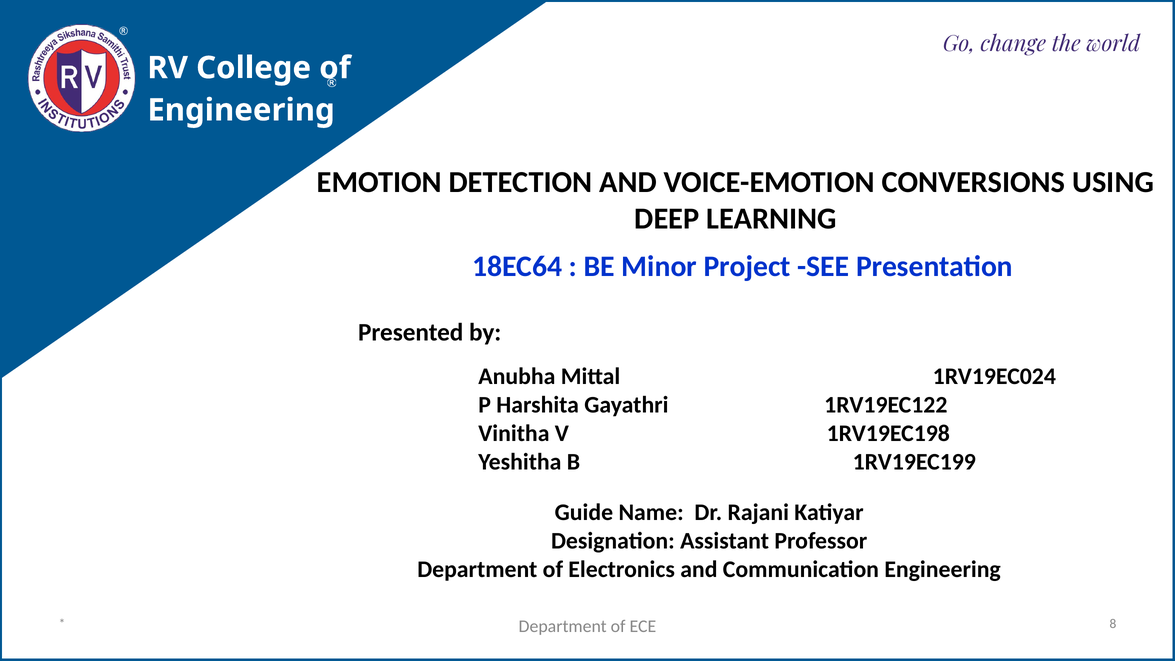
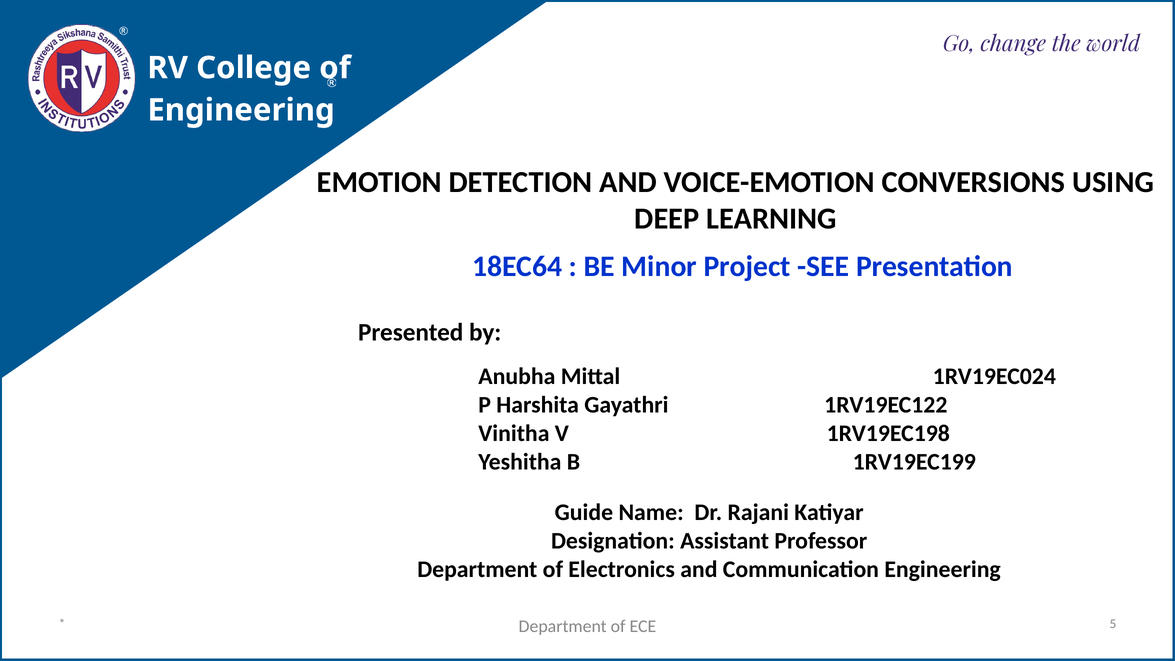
8: 8 -> 5 (1113, 624)
